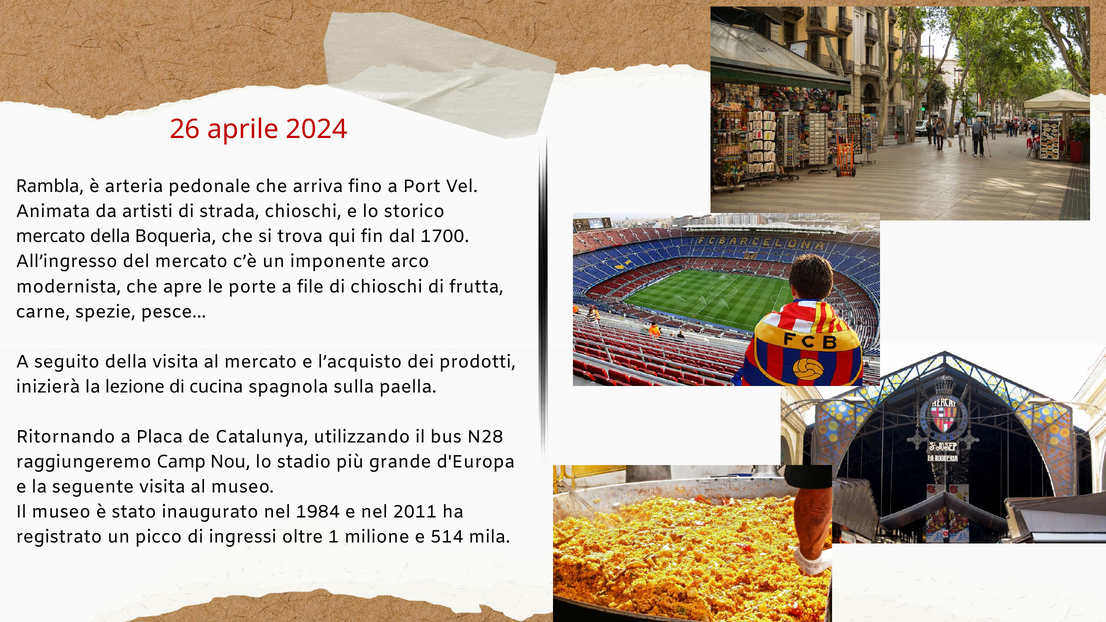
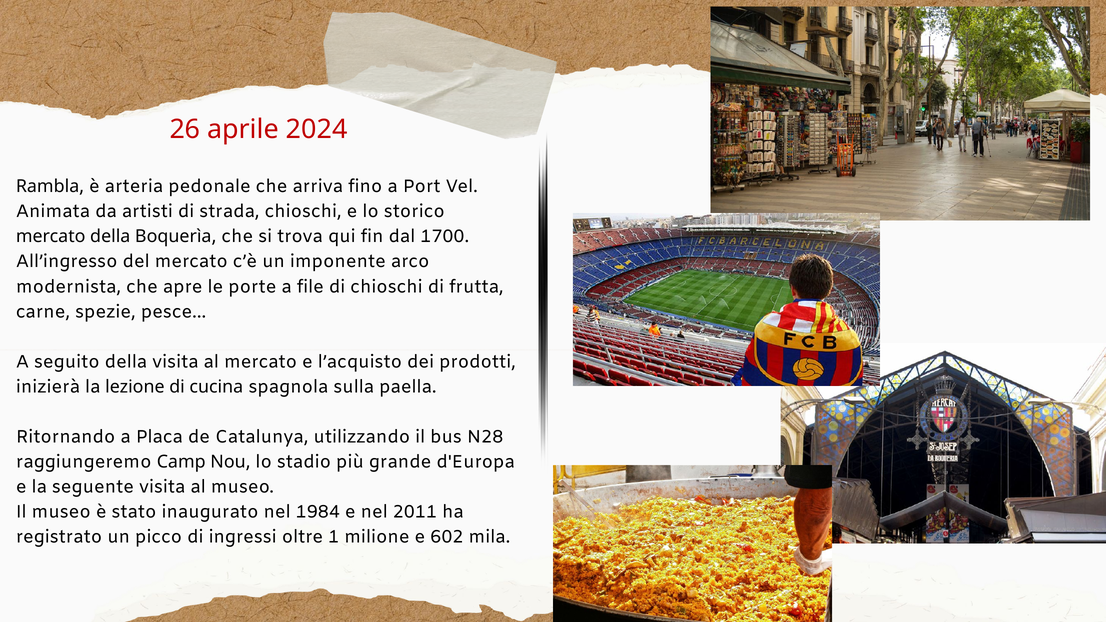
514: 514 -> 602 (447, 537)
